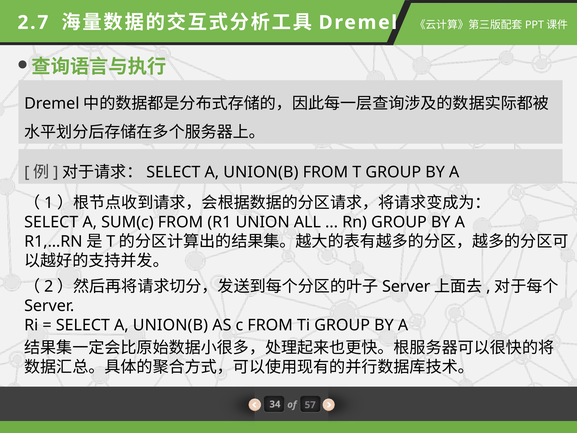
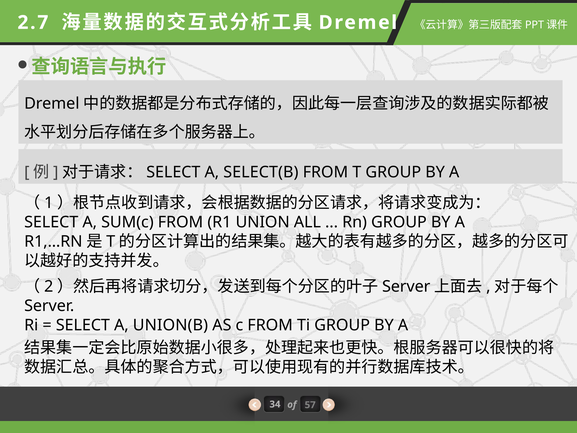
UNION(B: UNION(B -> SELECT(B (261, 172)
